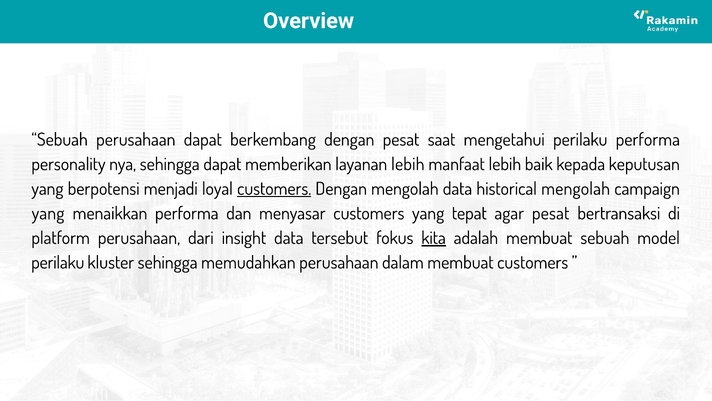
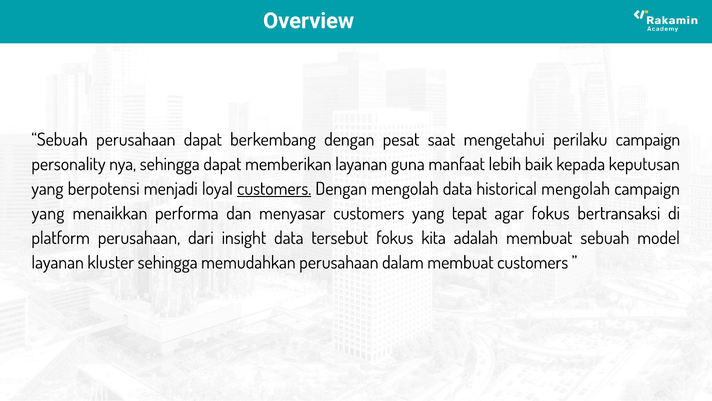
perilaku performa: performa -> campaign (648, 140)
layanan lebih: lebih -> guna (408, 164)
agar pesat: pesat -> fokus (551, 213)
kita underline: present -> none (434, 238)
perilaku: perilaku -> layanan (58, 262)
